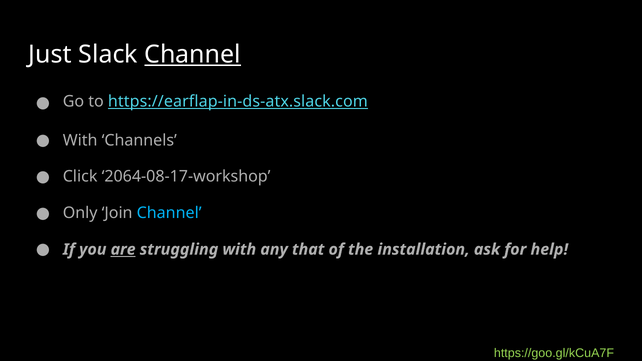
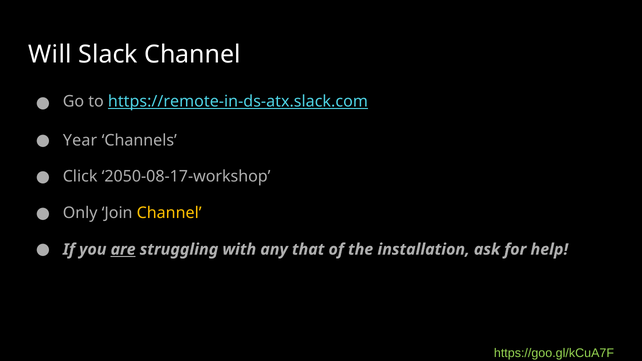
Just: Just -> Will (50, 54)
Channel underline: present -> none (193, 54)
https://earflap-in-ds-atx.slack.com: https://earflap-in-ds-atx.slack.com -> https://remote-in-ds-atx.slack.com (238, 101)
With: With -> Year (80, 140)
2064-08-17-workshop: 2064-08-17-workshop -> 2050-08-17-workshop (186, 177)
Channel colour: light blue -> yellow (169, 213)
